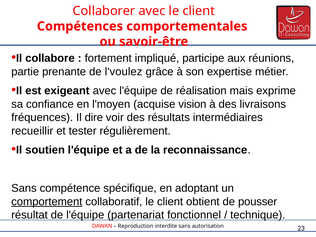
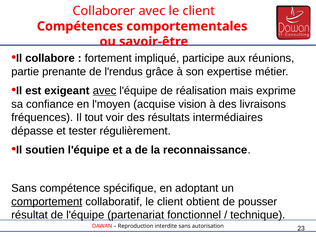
l'voulez: l'voulez -> l'rendus (124, 72)
avec underline: none -> present (105, 91)
dire: dire -> tout (94, 117)
recueillir: recueillir -> dépasse (32, 131)
